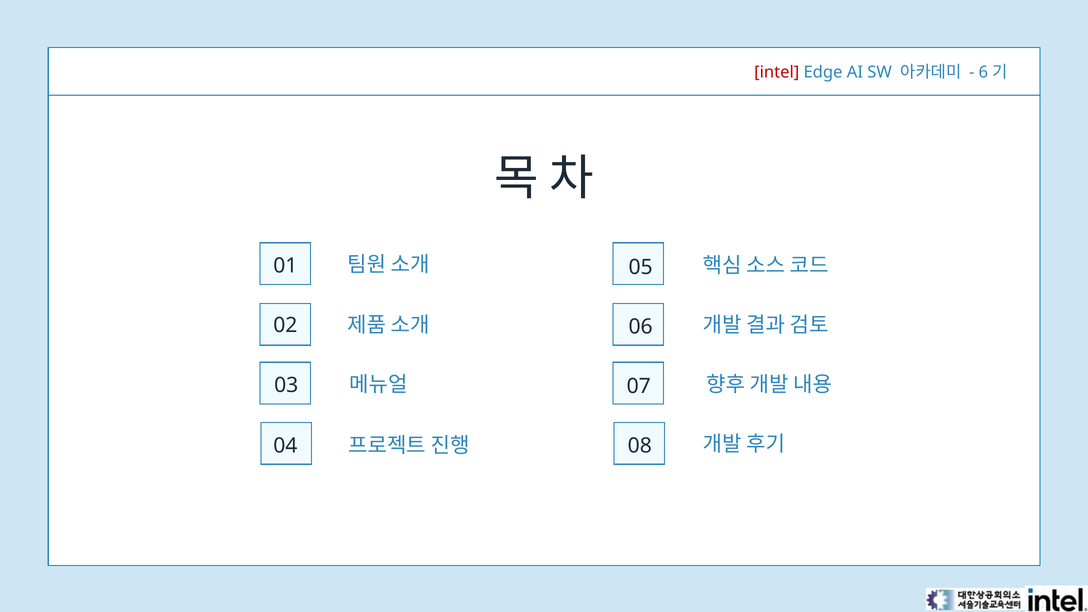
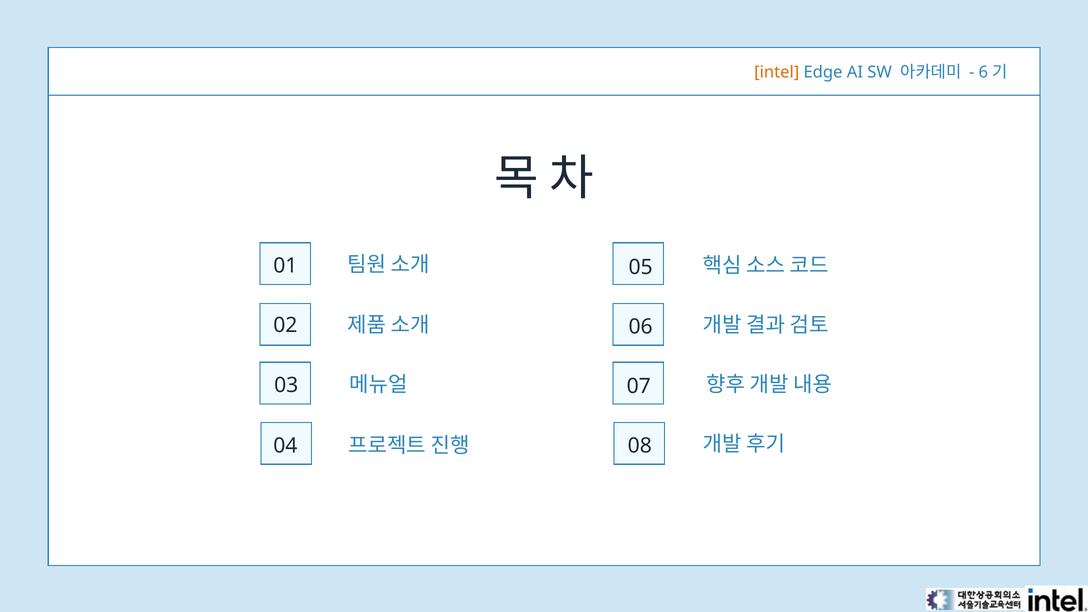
intel colour: red -> orange (777, 72)
